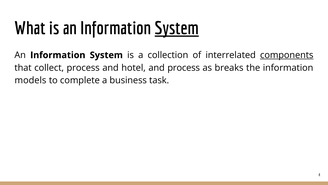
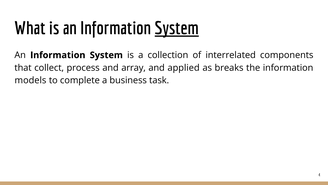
components underline: present -> none (287, 55)
hotel: hotel -> array (134, 68)
and process: process -> applied (184, 68)
